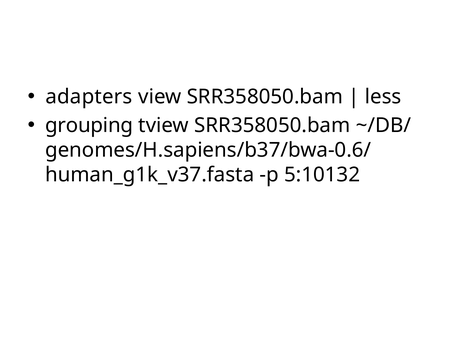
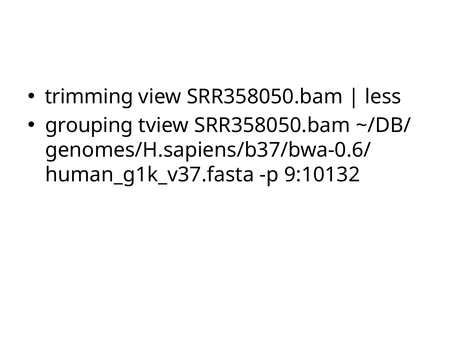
adapters: adapters -> trimming (89, 97)
5:10132: 5:10132 -> 9:10132 (322, 175)
